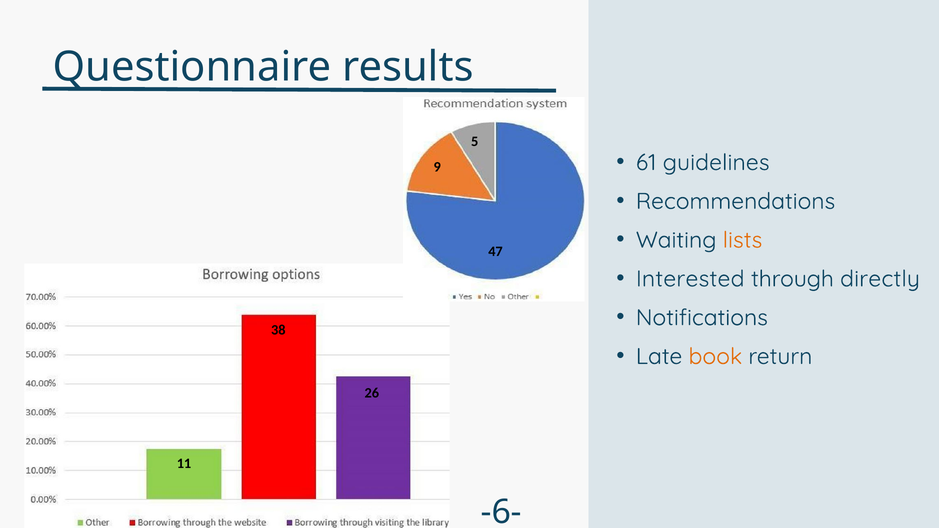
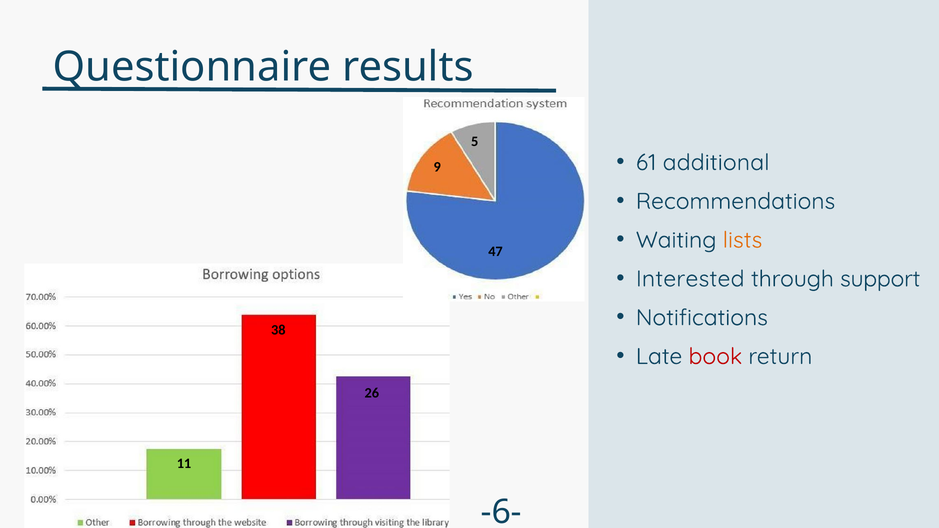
guidelines: guidelines -> additional (716, 163)
directly: directly -> support (880, 279)
book colour: orange -> red (715, 357)
